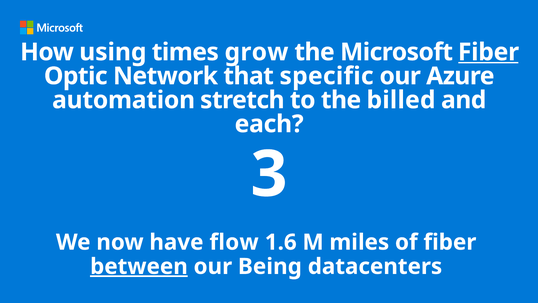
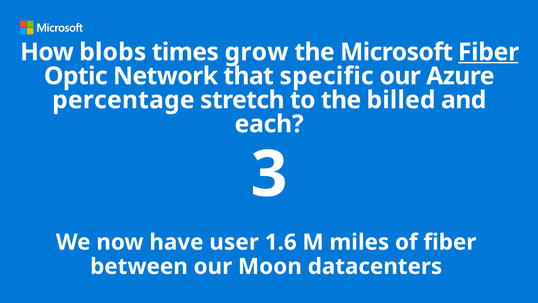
using: using -> blobs (113, 52)
automation: automation -> percentage (123, 100)
flow: flow -> user (234, 242)
between underline: present -> none (139, 266)
Being: Being -> Moon (270, 266)
